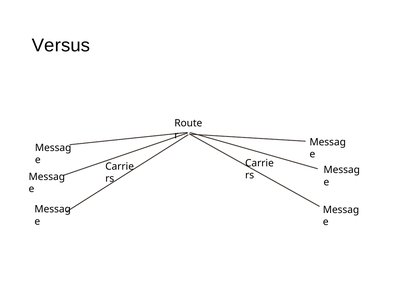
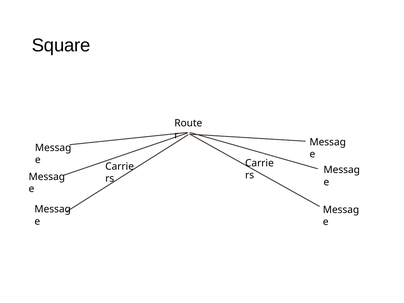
Versus: Versus -> Square (61, 45)
